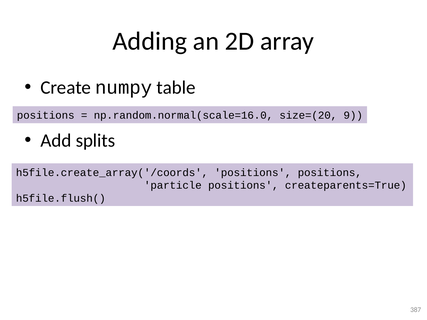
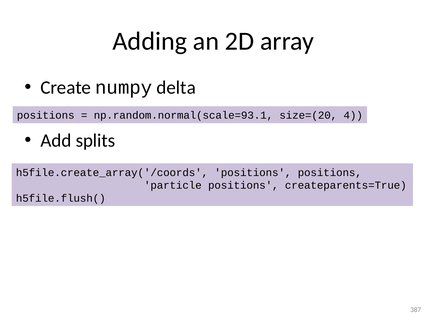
table: table -> delta (176, 88)
np.random.normal(scale=16.0: np.random.normal(scale=16.0 -> np.random.normal(scale=93.1 (183, 116)
9: 9 -> 4 (353, 116)
